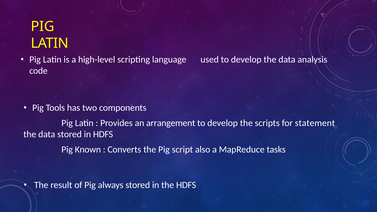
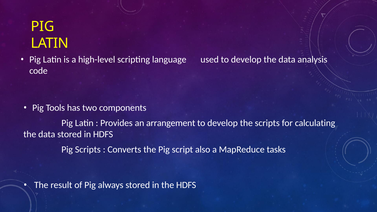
statement: statement -> calculating (315, 123)
Pig Known: Known -> Scripts (88, 150)
